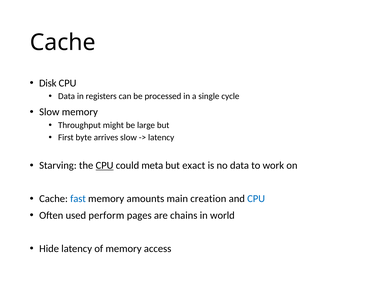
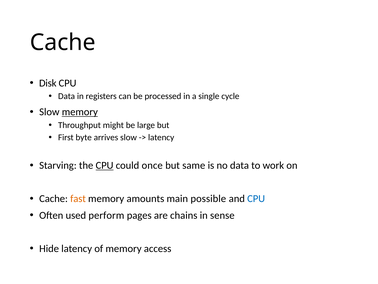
memory underline: none -> present (80, 112)
meta: meta -> once (152, 165)
exact: exact -> same (194, 165)
fast colour: blue -> orange (78, 198)
creation: creation -> possible (208, 198)
world: world -> sense (222, 215)
